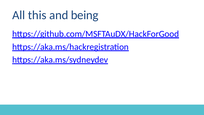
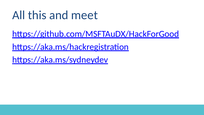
being: being -> meet (85, 15)
